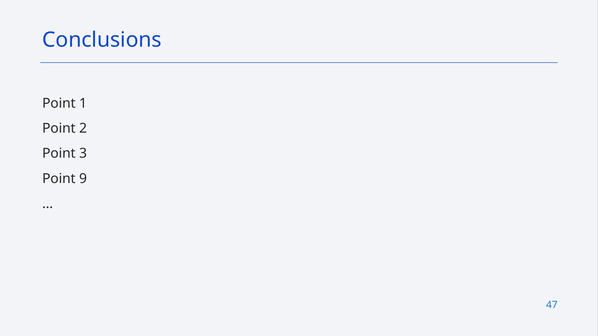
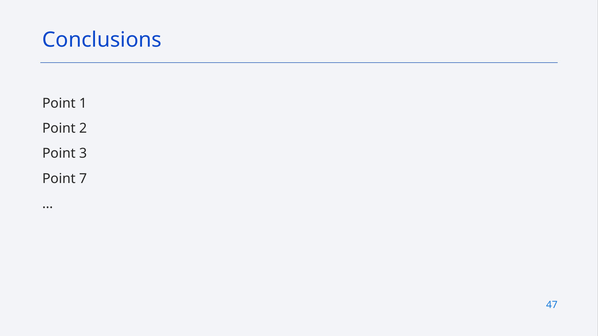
9: 9 -> 7 (83, 179)
